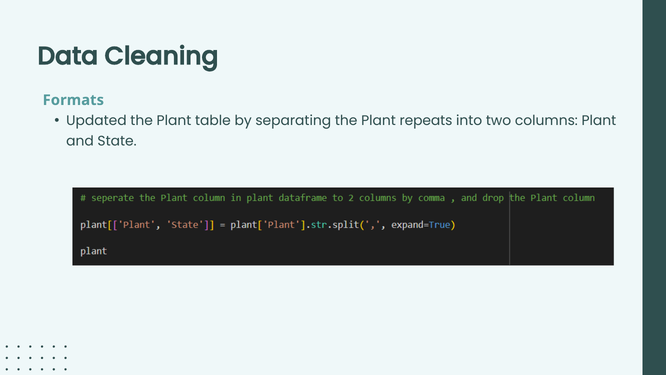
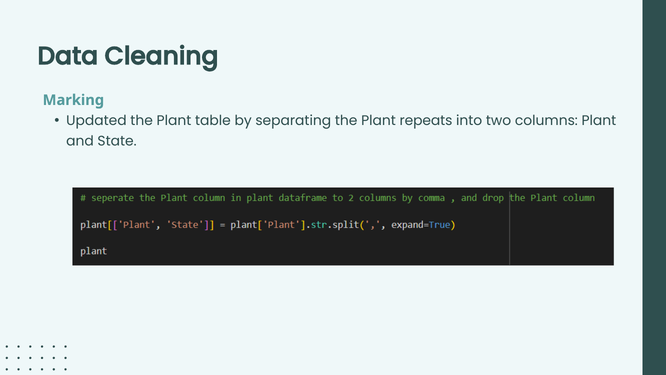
Formats: Formats -> Marking (73, 100)
